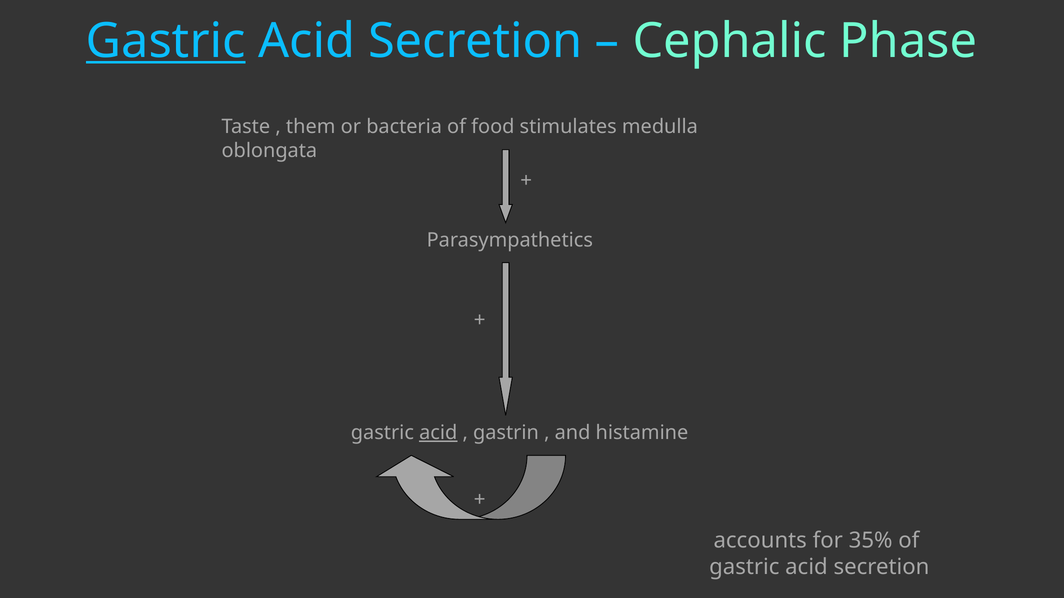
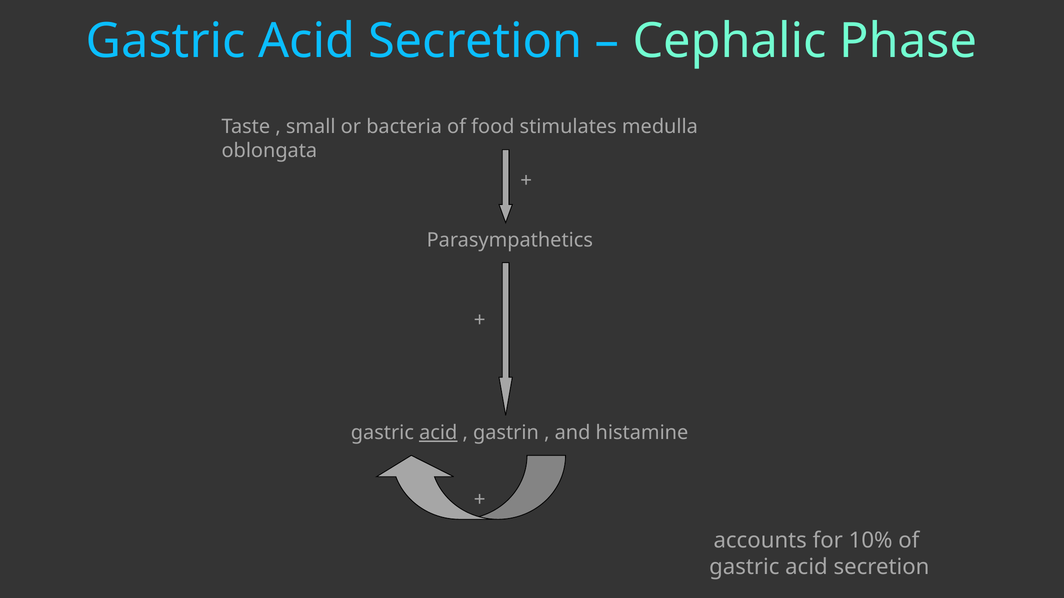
Gastric underline: present -> none (166, 41)
them: them -> small (311, 127)
35%: 35% -> 10% (871, 541)
